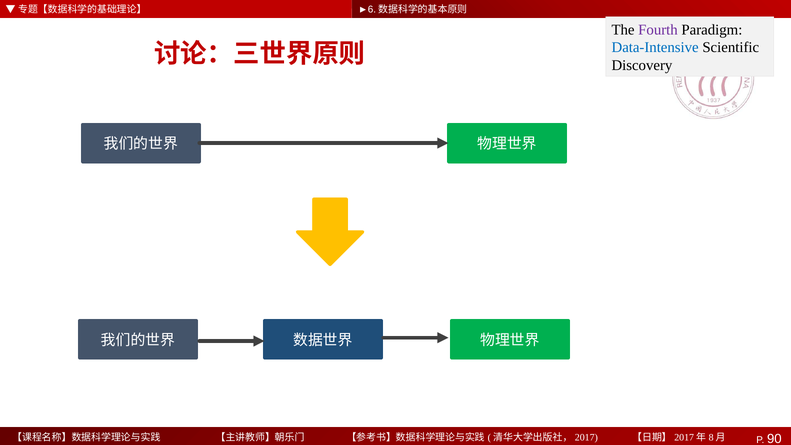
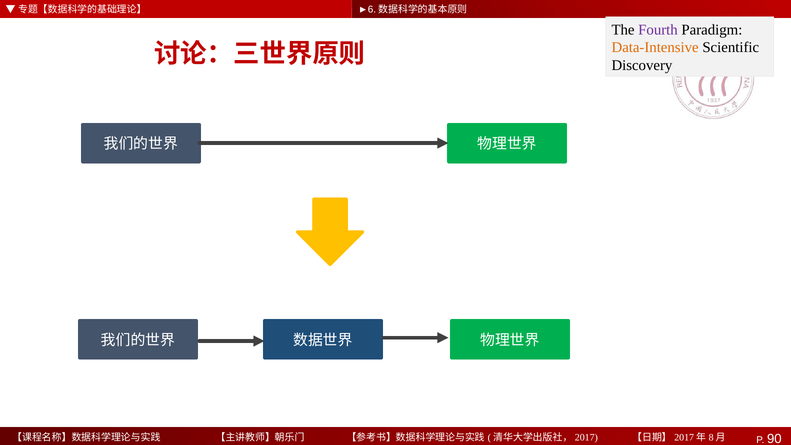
Data-Intensive colour: blue -> orange (655, 48)
